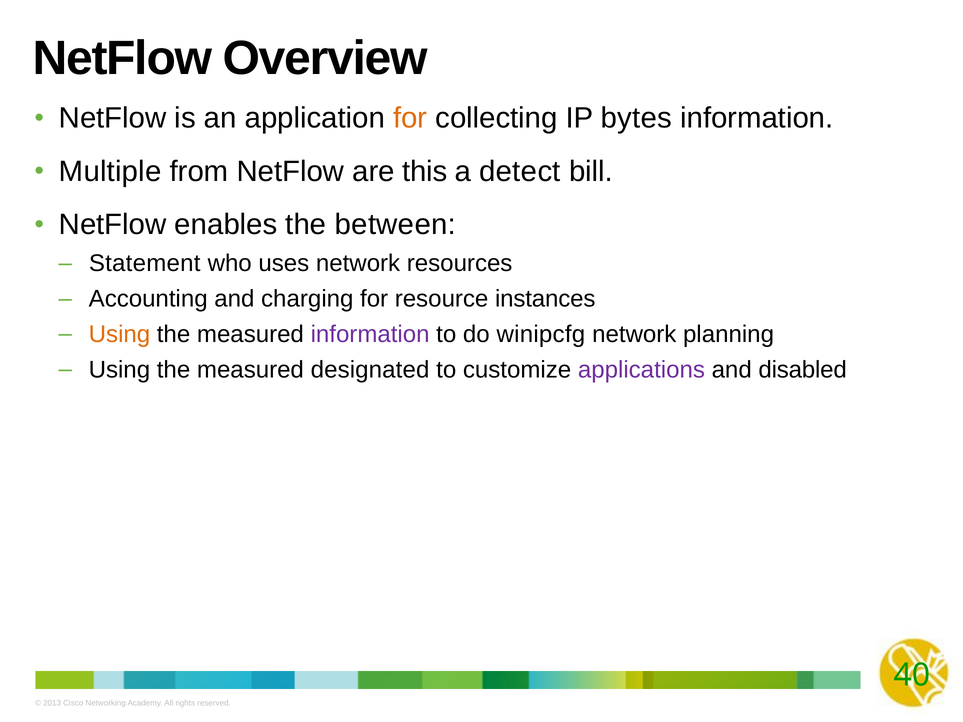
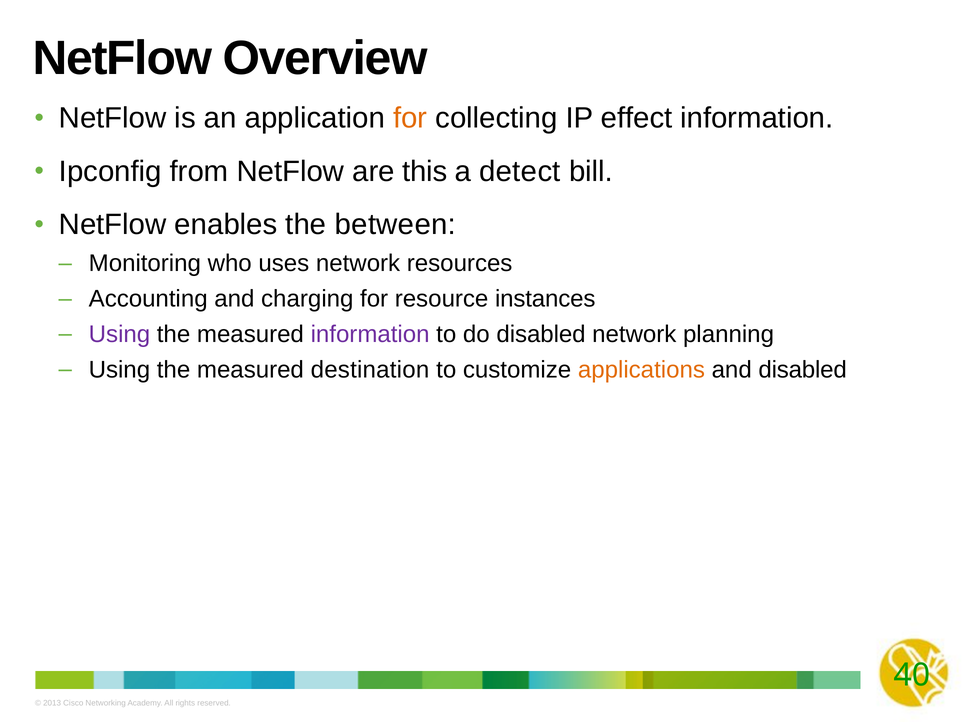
bytes: bytes -> effect (637, 118)
Multiple: Multiple -> Ipconfig (110, 172)
Statement: Statement -> Monitoring (145, 263)
Using colour: orange -> purple (119, 334)
do winipcfg: winipcfg -> disabled (541, 334)
designated: designated -> destination (370, 370)
applications colour: purple -> orange (641, 370)
